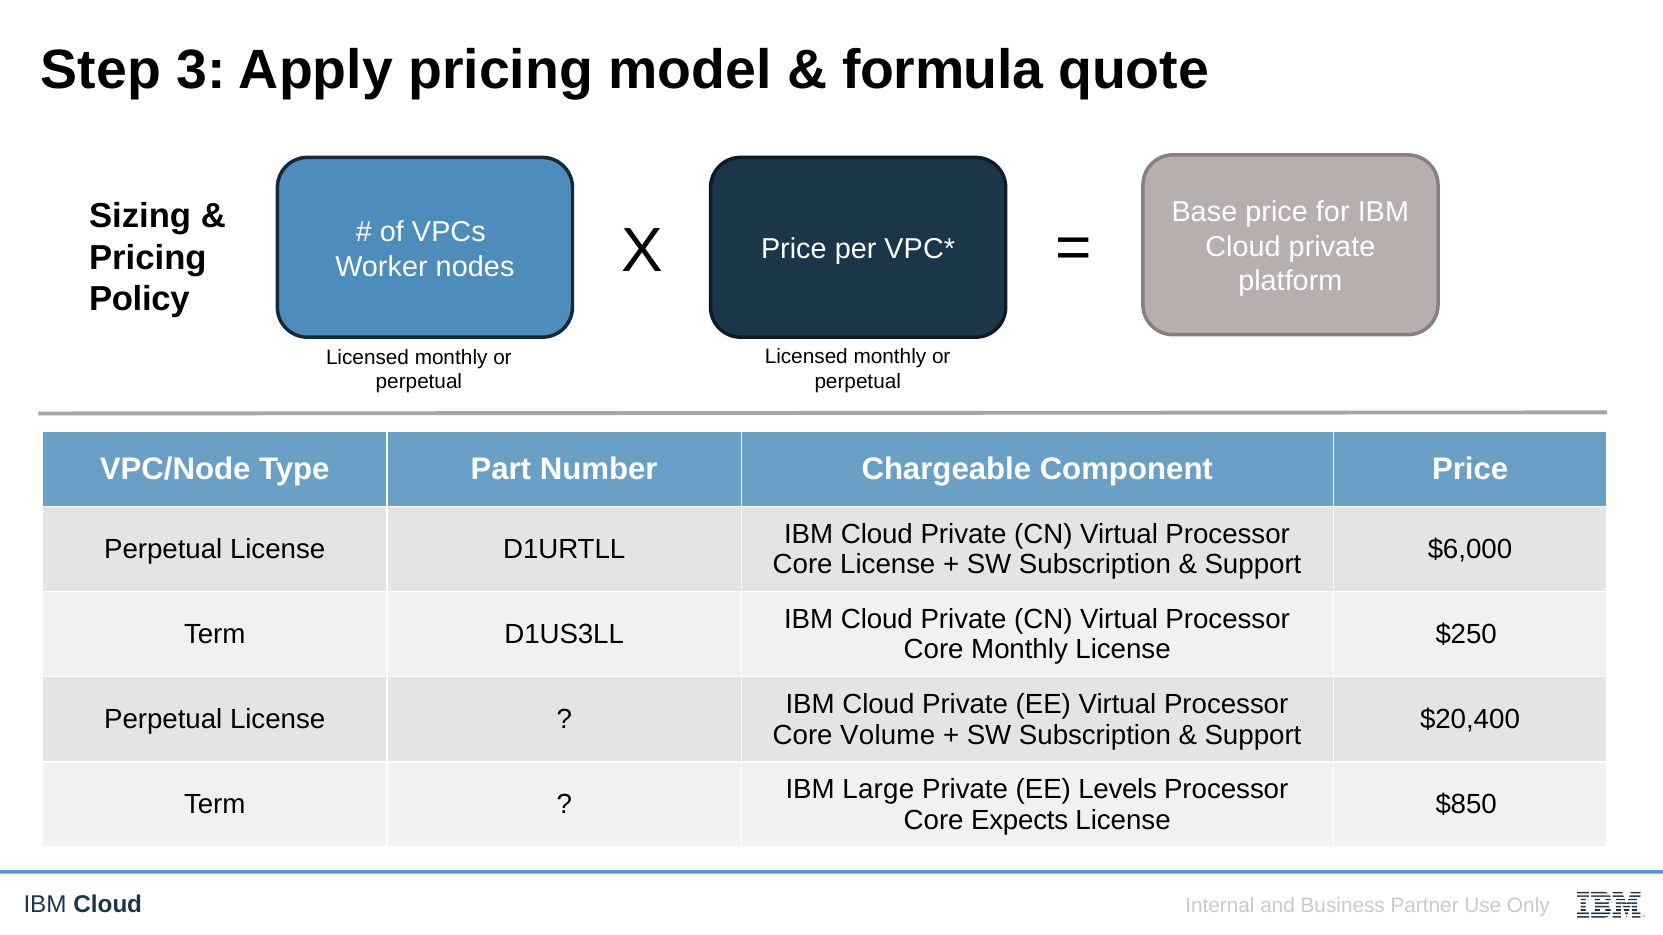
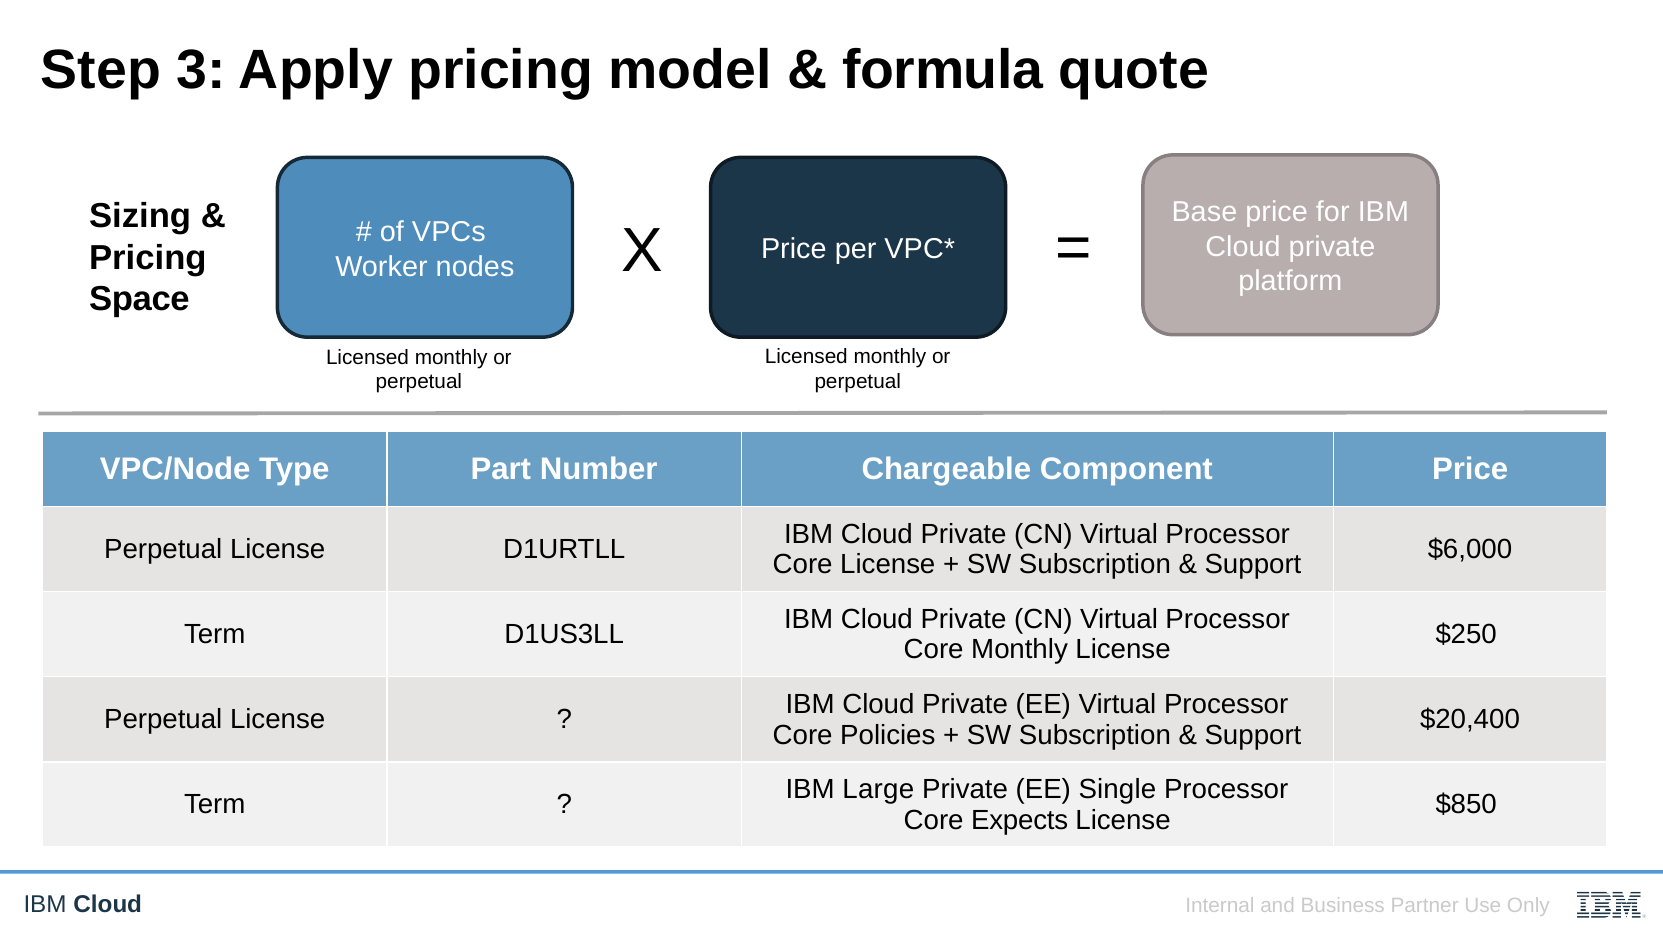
Policy: Policy -> Space (139, 300)
Volume: Volume -> Policies (888, 735)
Levels: Levels -> Single (1117, 790)
